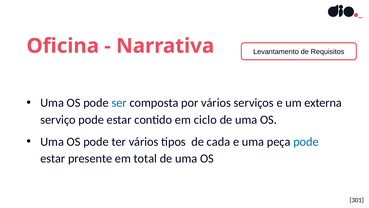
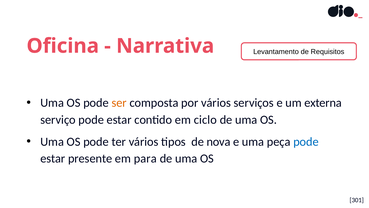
ser colour: blue -> orange (119, 103)
cada: cada -> nova (219, 141)
total: total -> para (145, 158)
